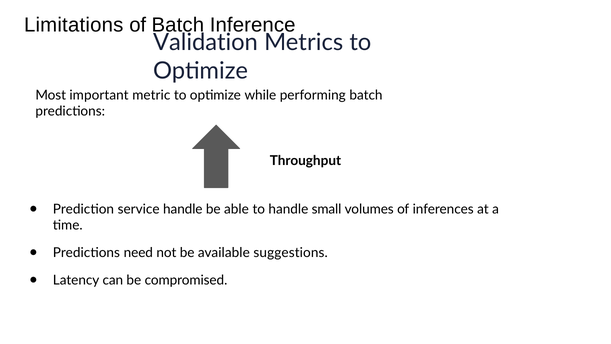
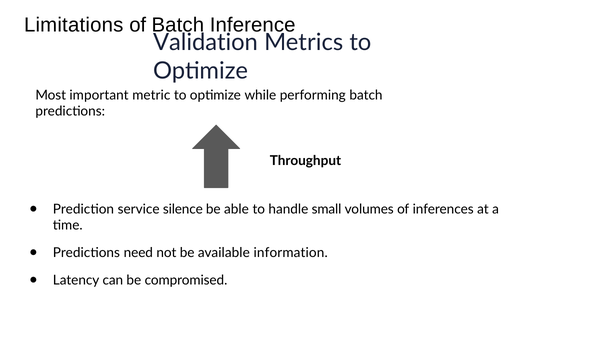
service handle: handle -> silence (183, 209)
suggestions: suggestions -> information (291, 253)
